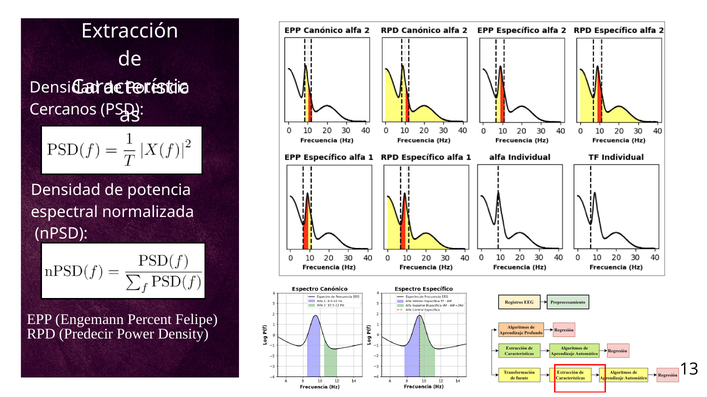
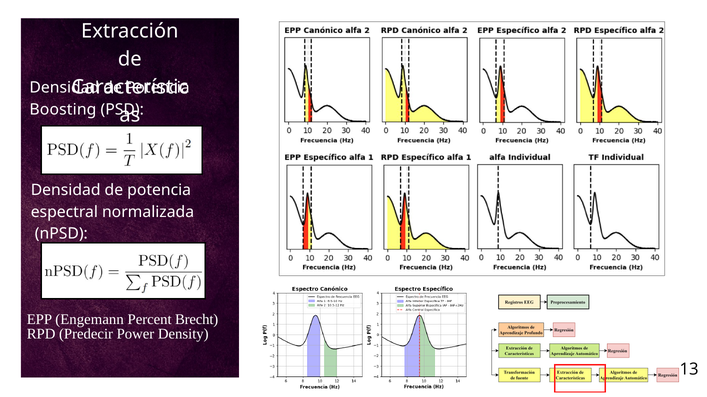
Cercanos: Cercanos -> Boosting (63, 110)
Felipe: Felipe -> Brecht (197, 320)
